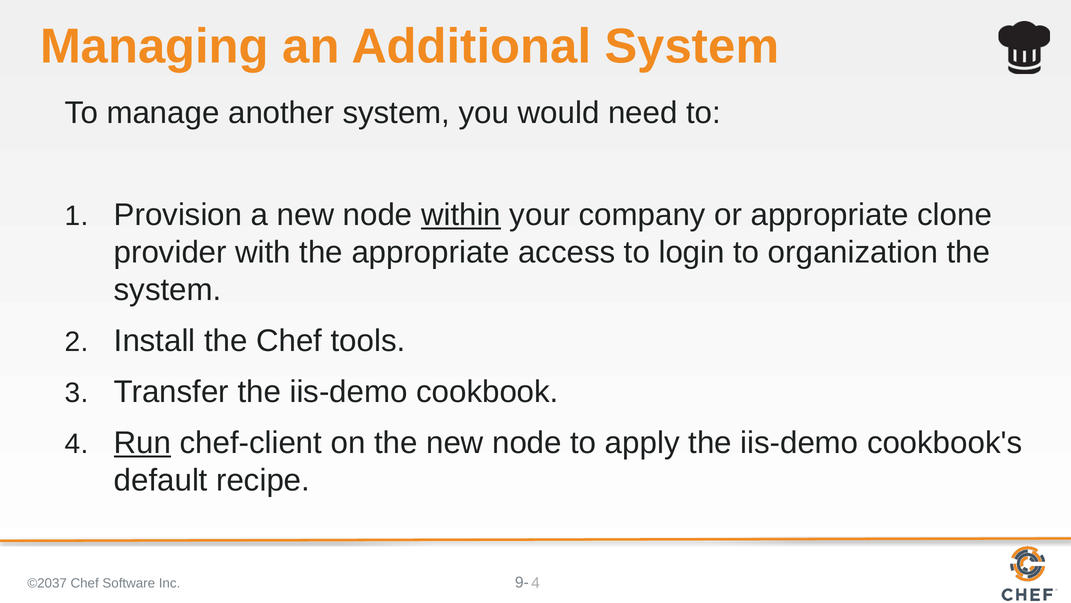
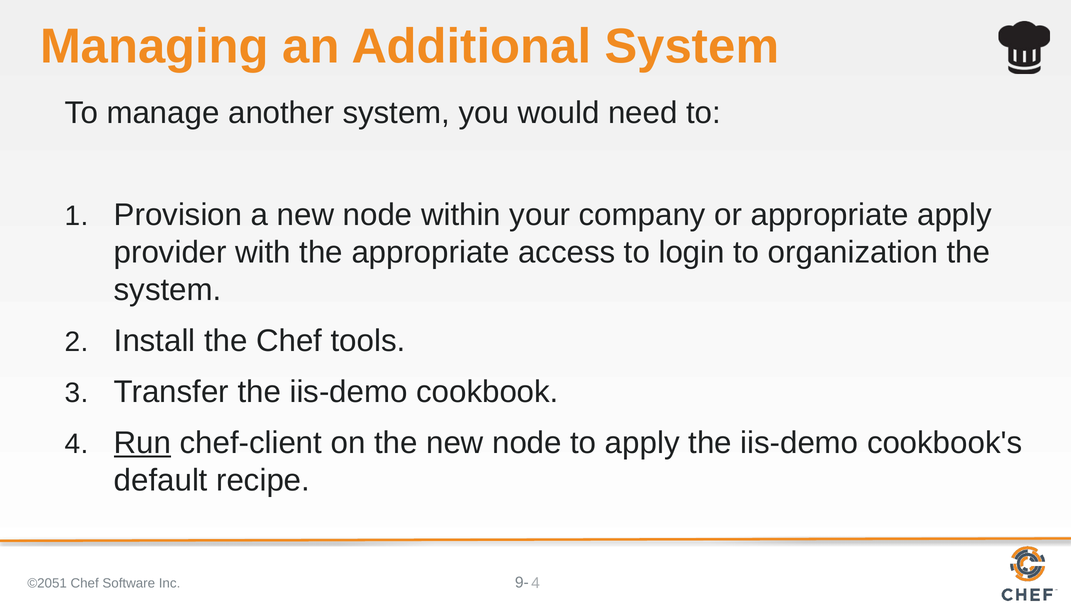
within underline: present -> none (461, 215)
appropriate clone: clone -> apply (955, 215)
©2037: ©2037 -> ©2051 (47, 583)
